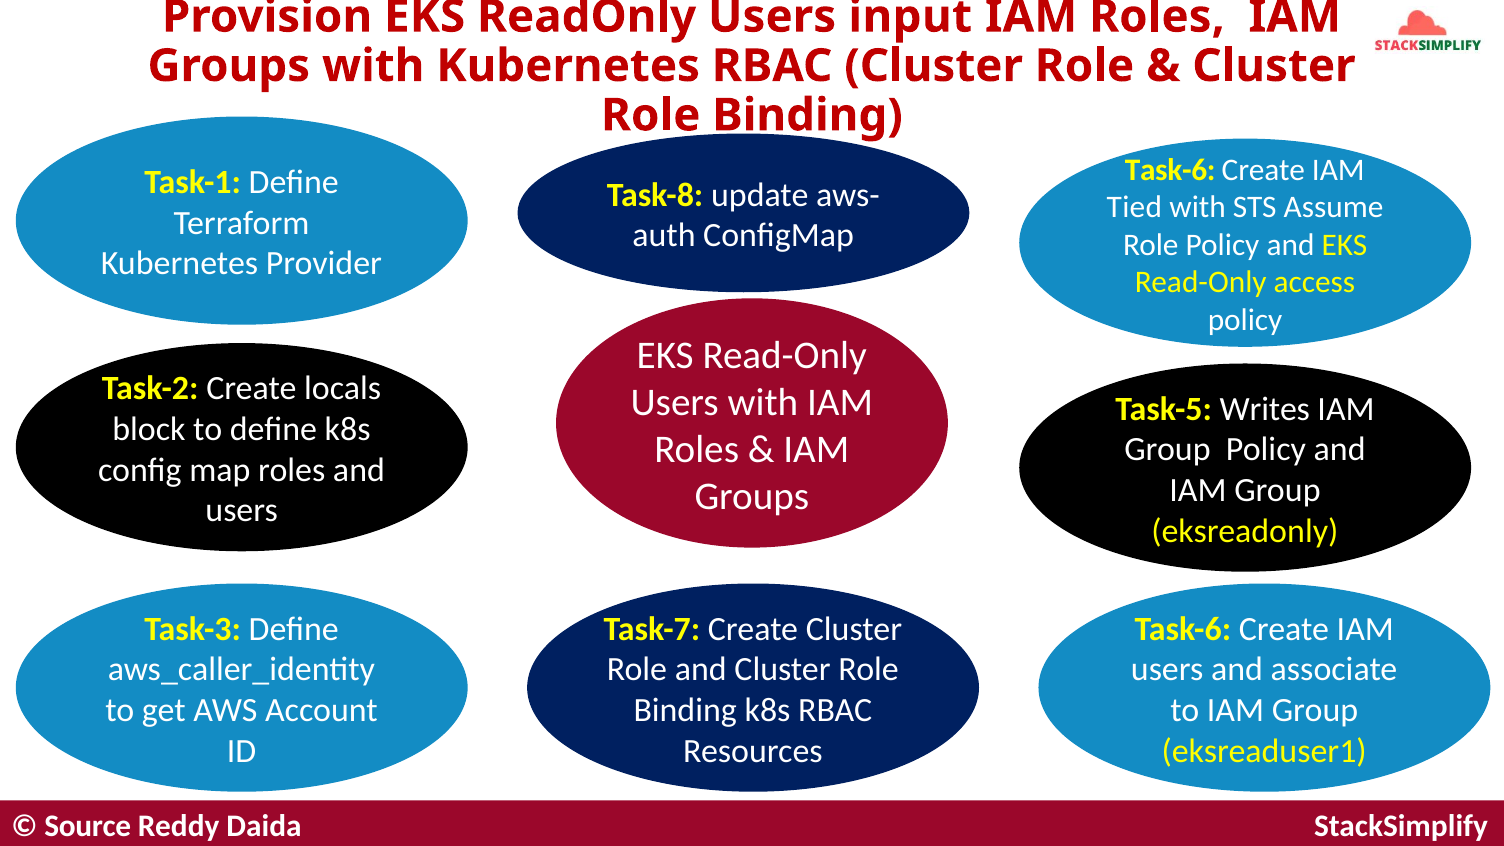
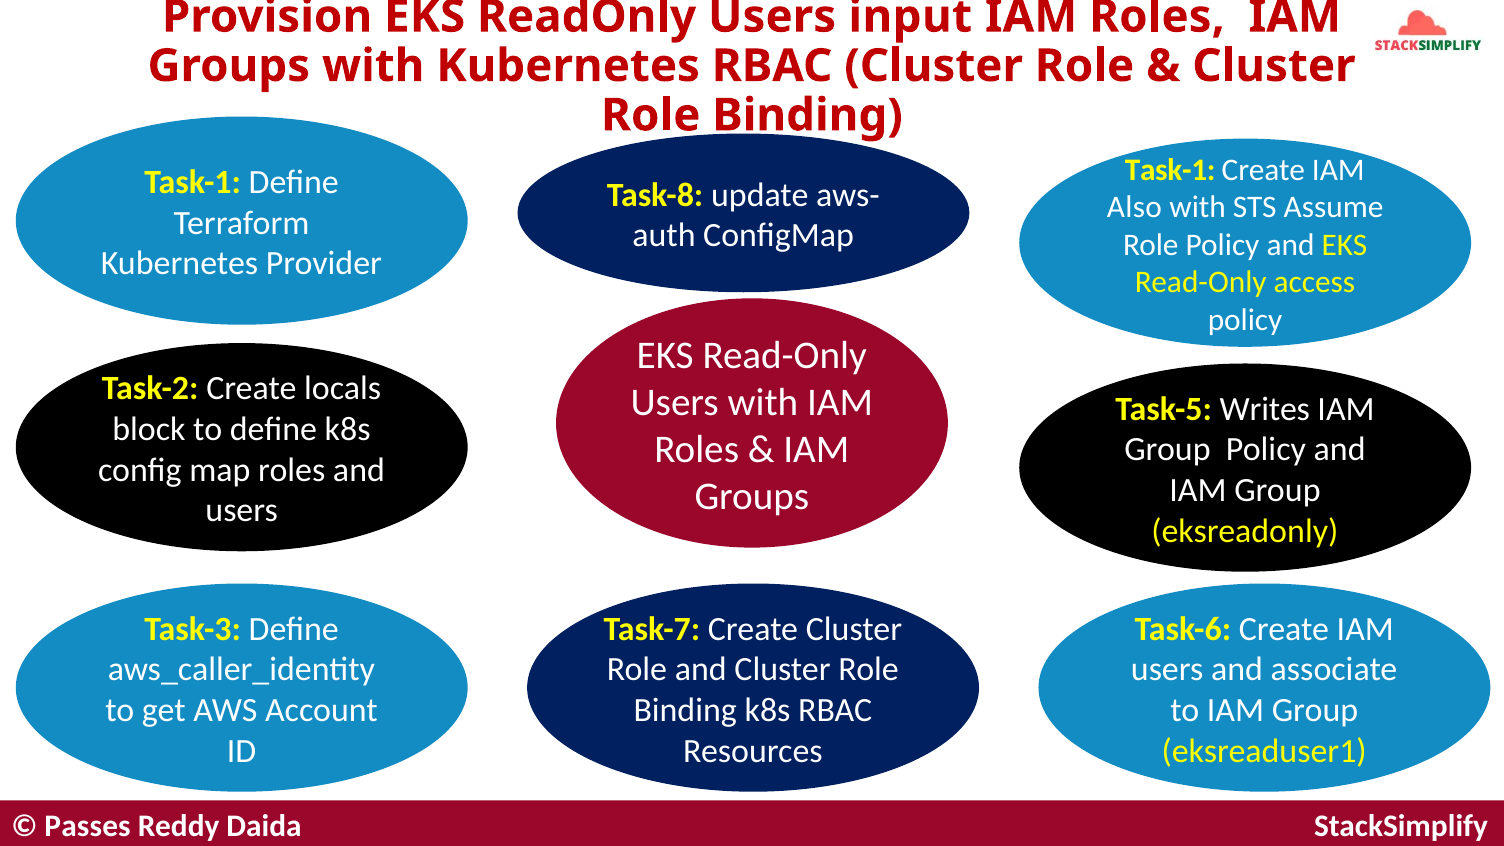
Task-6: Task-6 -> Task-1 (1170, 170)
Tied: Tied -> Also (1134, 207)
Source: Source -> Passes (88, 826)
